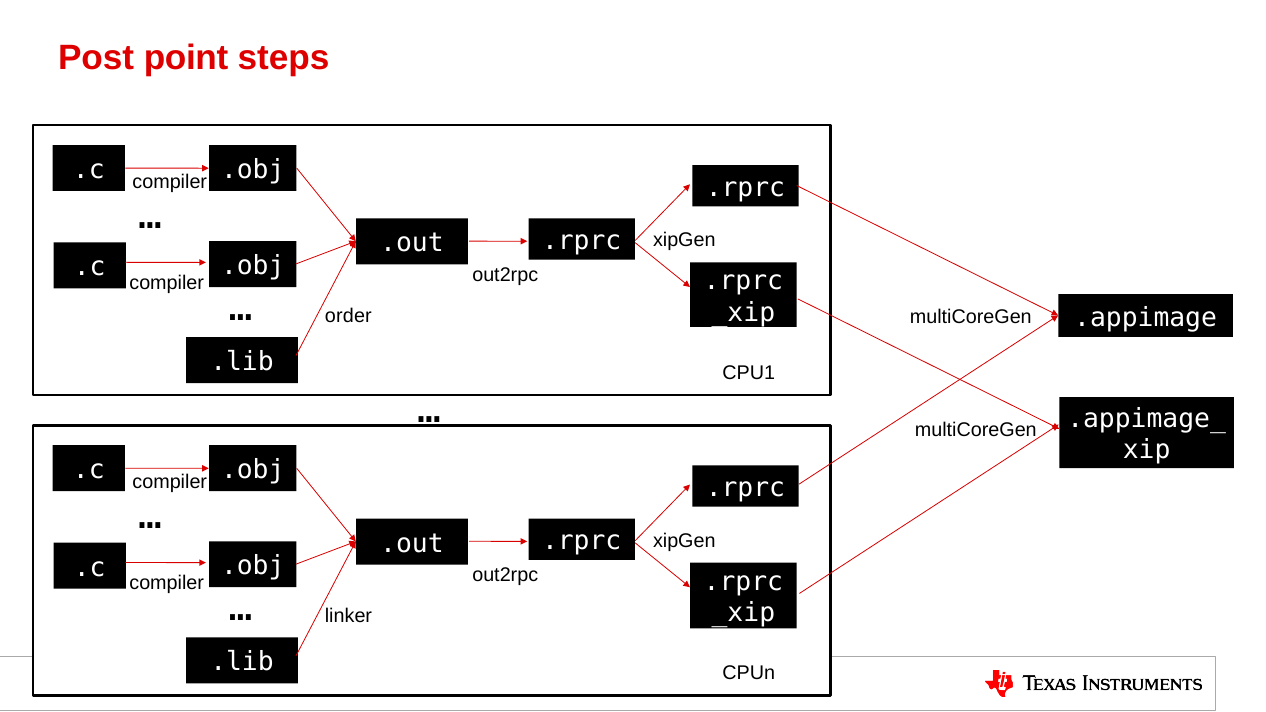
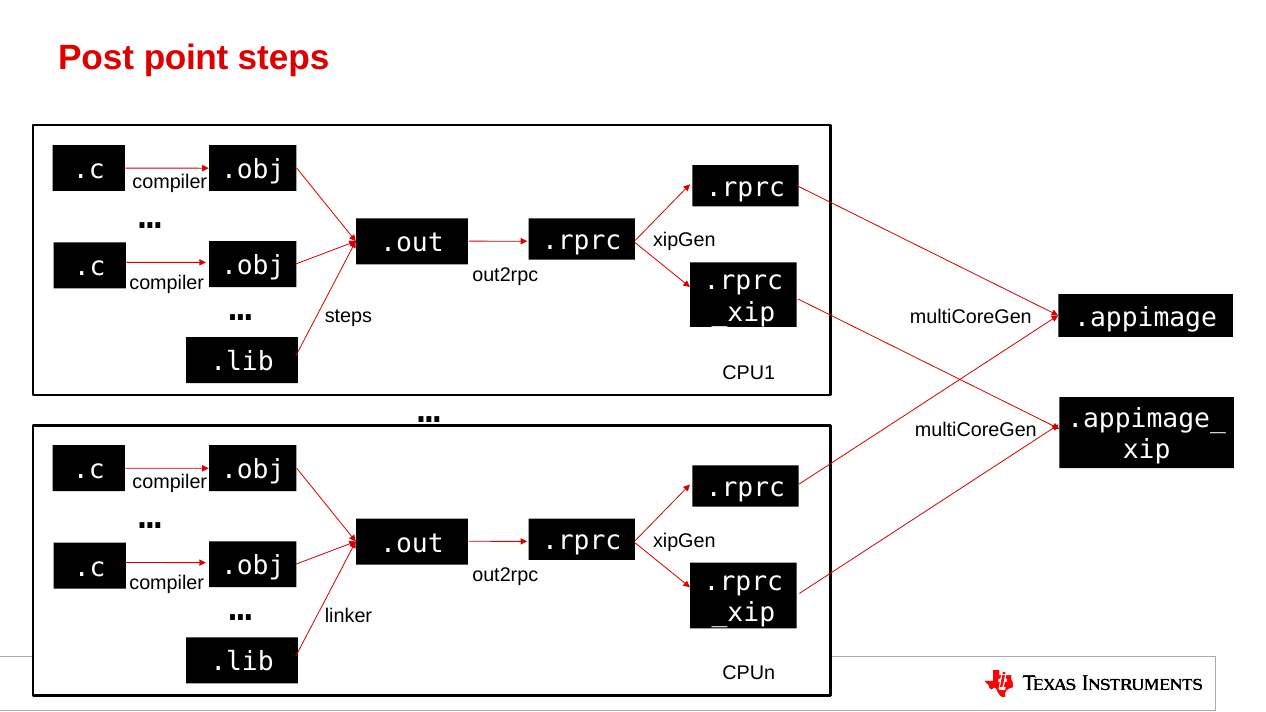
order: order -> steps (348, 316)
